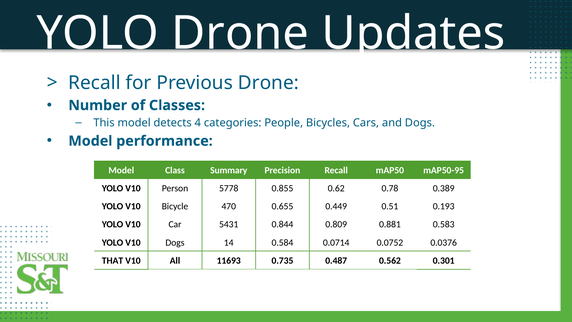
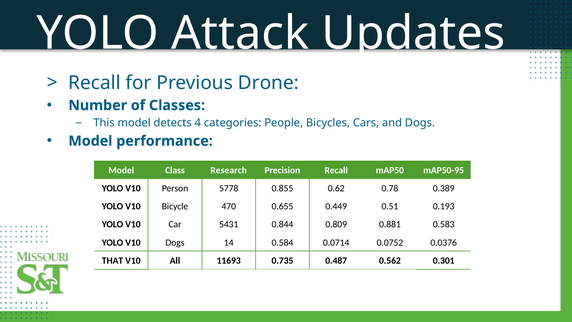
YOLO Drone: Drone -> Attack (240, 33)
Summary: Summary -> Research (229, 170)
